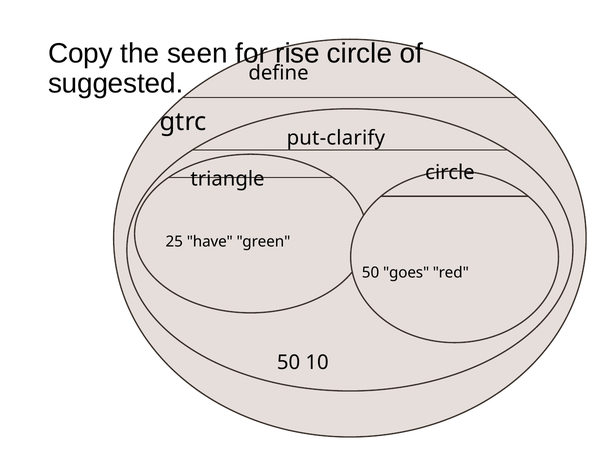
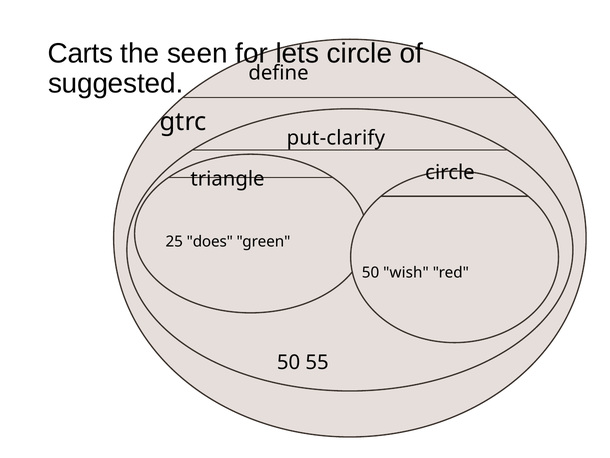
Copy: Copy -> Carts (80, 53)
rise: rise -> lets (297, 53)
have: have -> does (210, 242)
goes: goes -> wish (406, 272)
10: 10 -> 55 (317, 362)
